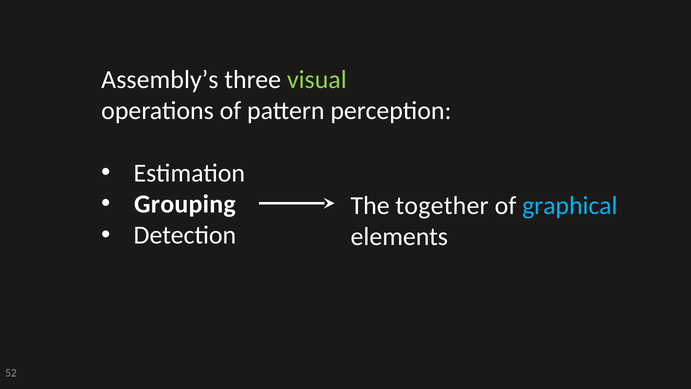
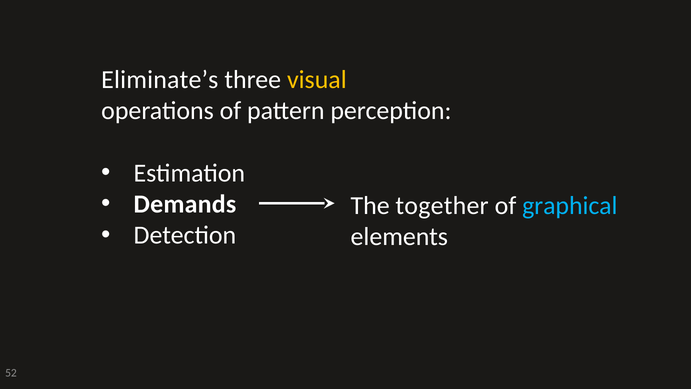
Assembly’s: Assembly’s -> Eliminate’s (160, 80)
visual colour: light green -> yellow (317, 80)
Grouping: Grouping -> Demands (185, 204)
